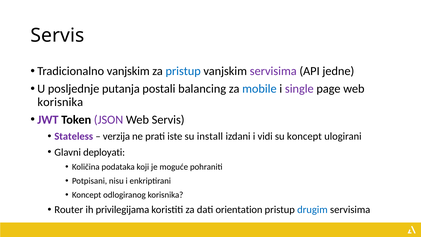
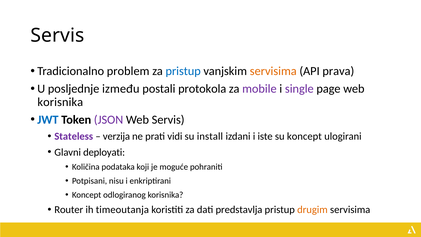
Tradicionalno vanjskim: vanjskim -> problem (128, 71)
servisima colour: purple -> orange (273, 71)
jedne: jedne -> prava (338, 71)
putanja: putanja -> između (121, 89)
balancing: balancing -> protokola (202, 89)
mobile colour: blue -> purple (259, 89)
JWT colour: purple -> blue (48, 120)
iste: iste -> vidi (175, 136)
vidi: vidi -> iste (265, 136)
privilegijama: privilegijama -> timeoutanja (122, 209)
orientation: orientation -> predstavlja (239, 209)
drugim colour: blue -> orange (312, 209)
